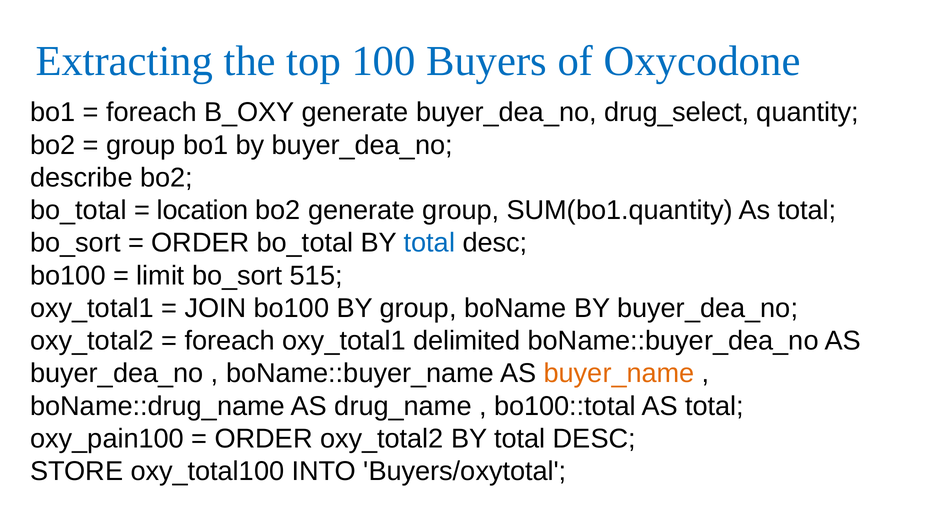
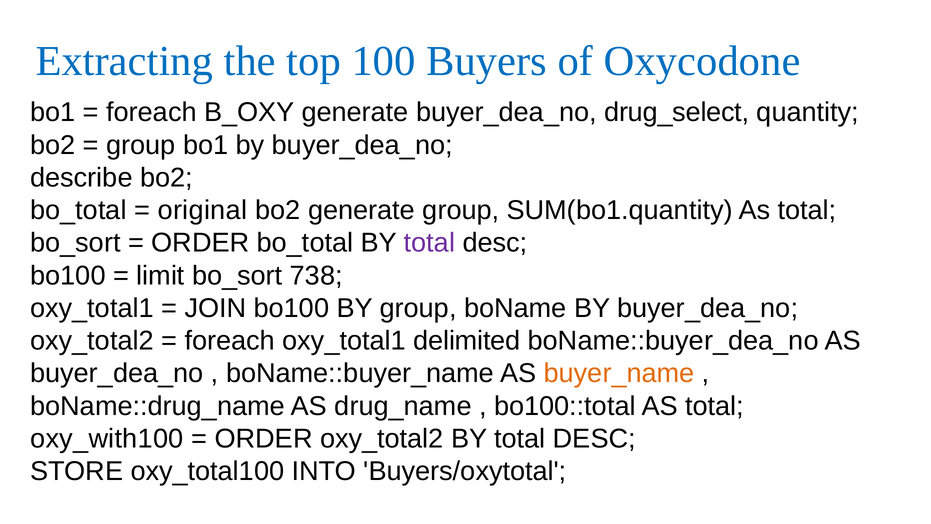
location: location -> original (202, 210)
total colour: blue -> purple (429, 243)
515: 515 -> 738 (316, 275)
oxy_pain100: oxy_pain100 -> oxy_with100 (107, 438)
